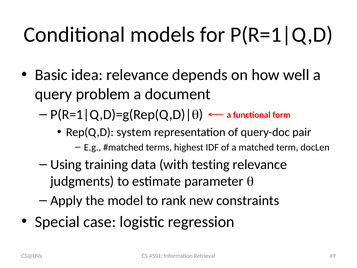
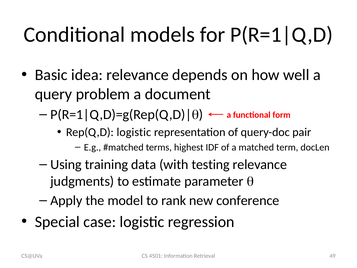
Rep(Q,D system: system -> logistic (134, 132)
constraints: constraints -> conference (248, 200)
